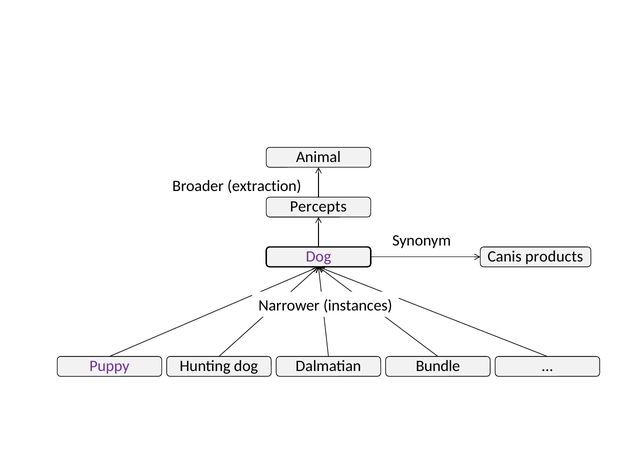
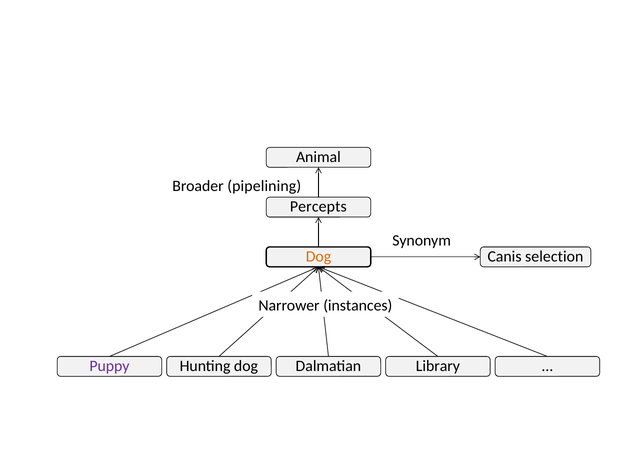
extraction: extraction -> pipelining (264, 186)
Dog colour: purple -> orange (318, 256)
products: products -> selection (554, 256)
Bundle: Bundle -> Library (438, 366)
